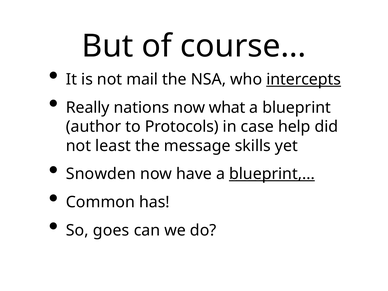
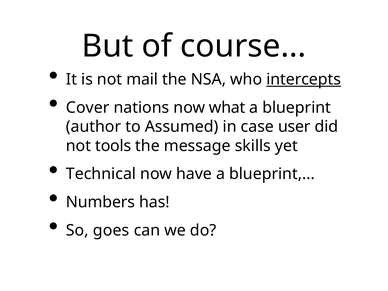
Really: Really -> Cover (88, 108)
Protocols: Protocols -> Assumed (182, 127)
help: help -> user (294, 127)
least: least -> tools (113, 146)
Snowden: Snowden -> Technical (101, 174)
blueprint underline: present -> none (272, 174)
Common: Common -> Numbers (100, 202)
